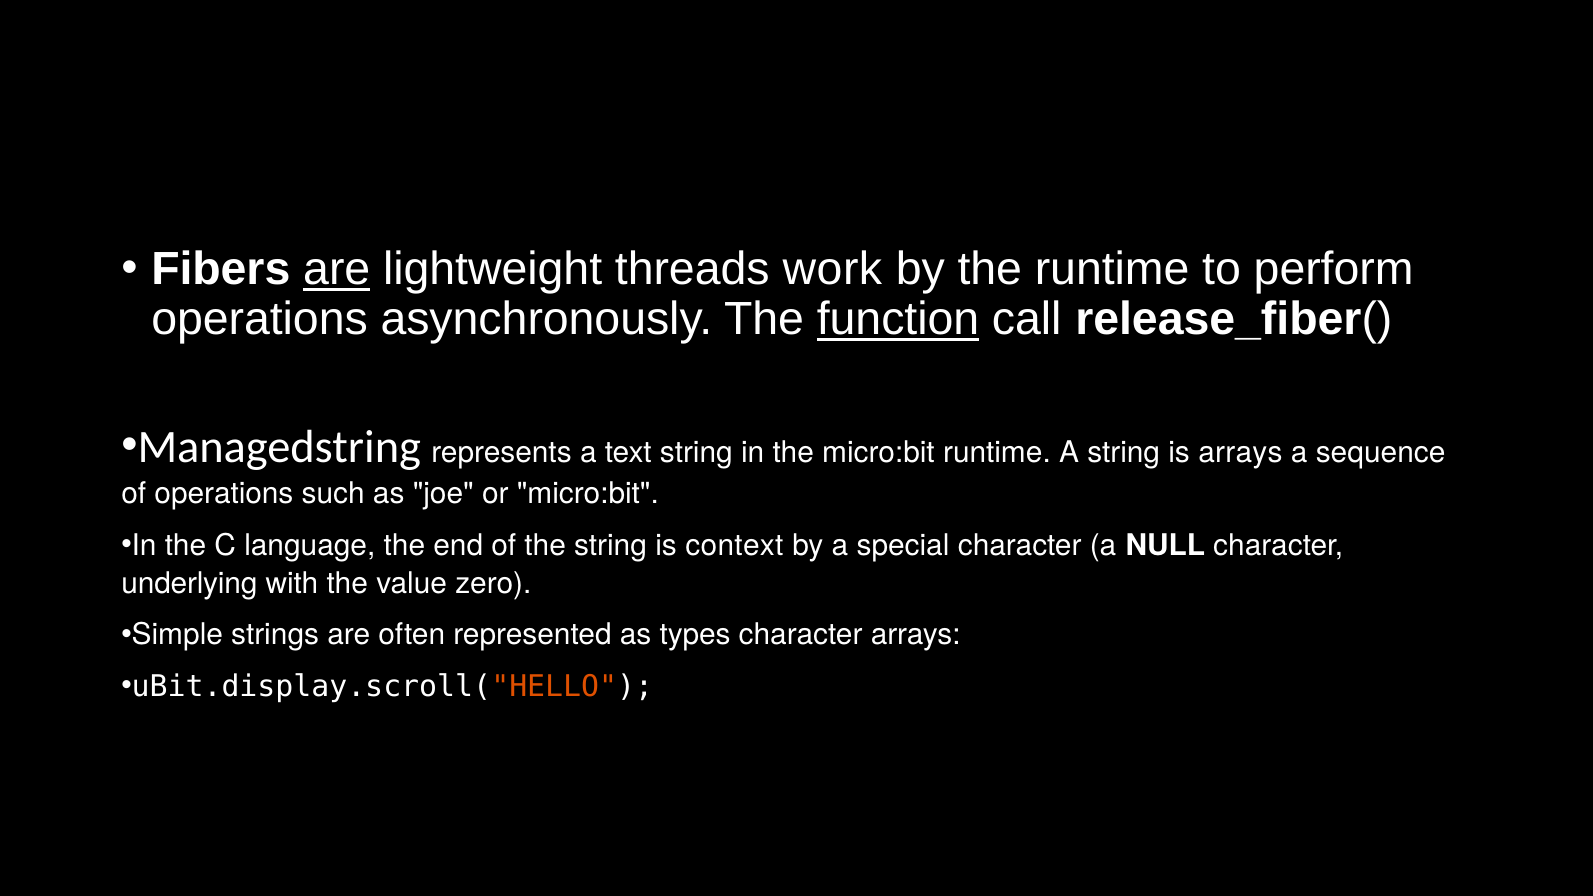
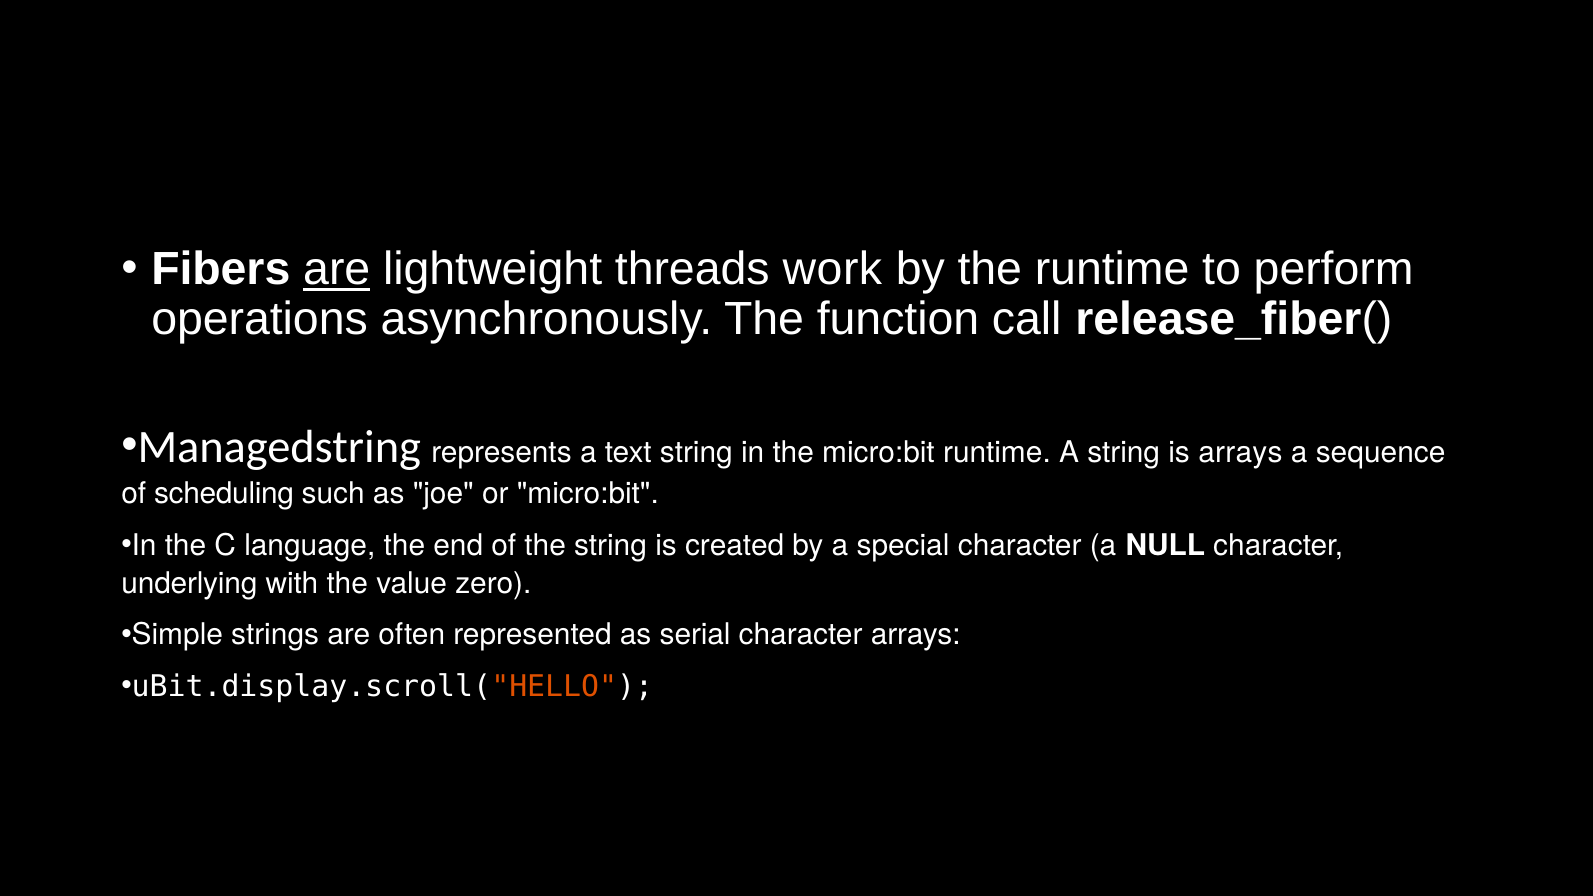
function underline: present -> none (898, 320)
of operations: operations -> scheduling (224, 494)
context: context -> created (735, 545)
types: types -> serial (695, 635)
